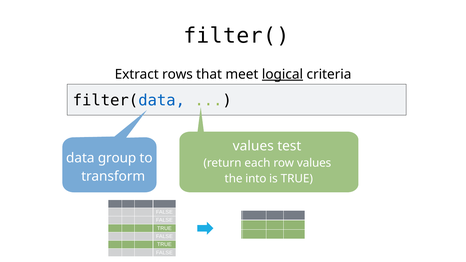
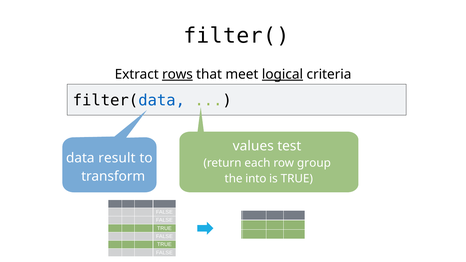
rows underline: none -> present (177, 74)
group: group -> result (117, 158)
row values: values -> group (314, 163)
